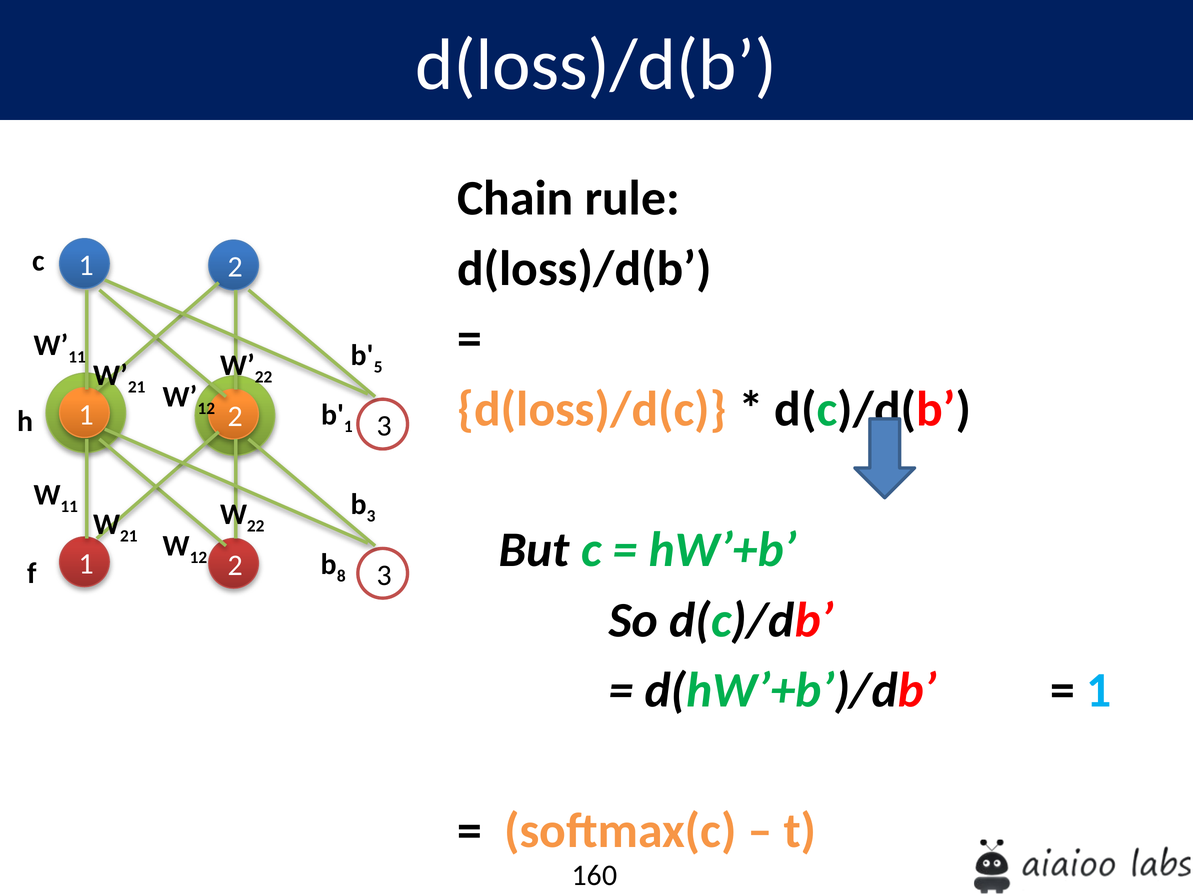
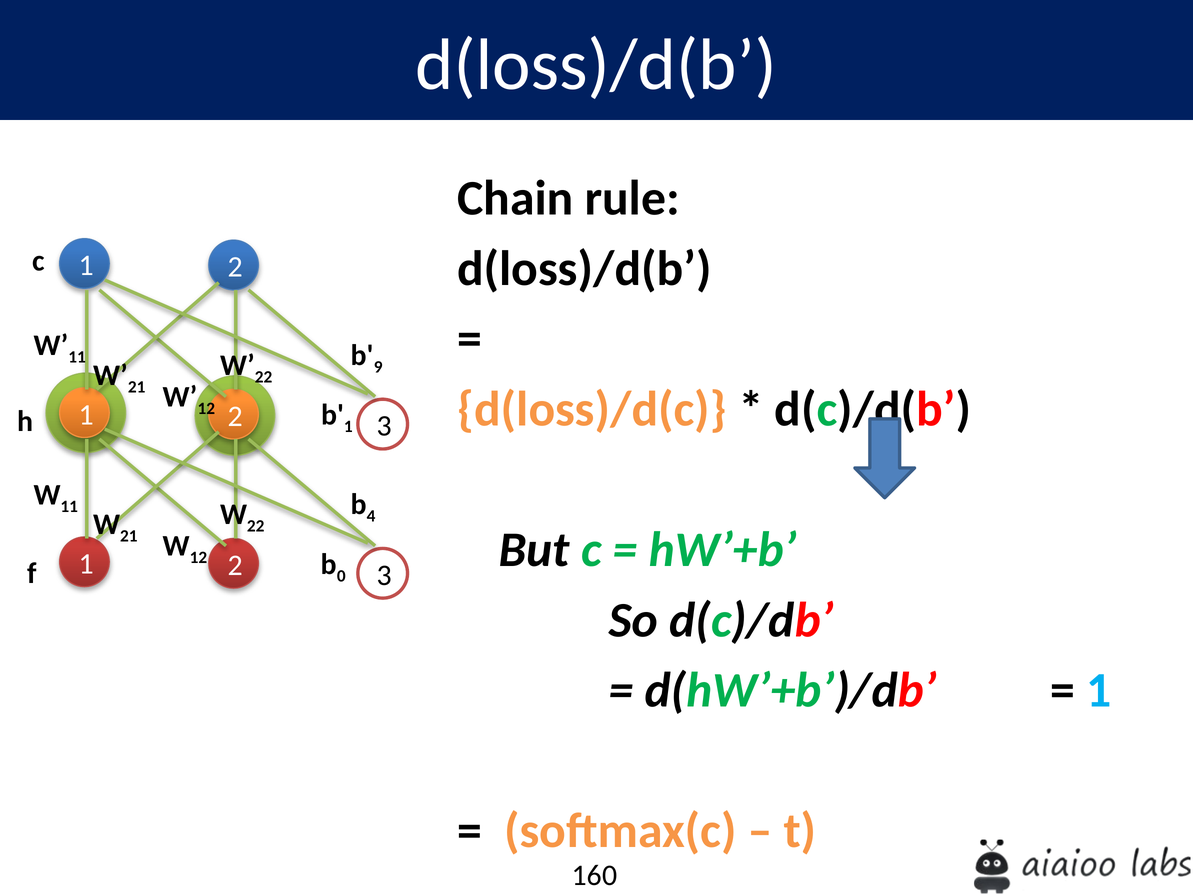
5: 5 -> 9 (378, 367)
3: 3 -> 4 (371, 516)
8: 8 -> 0 (341, 576)
